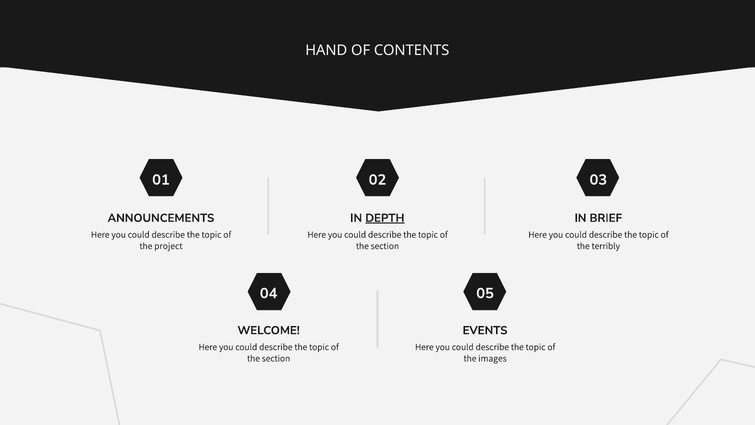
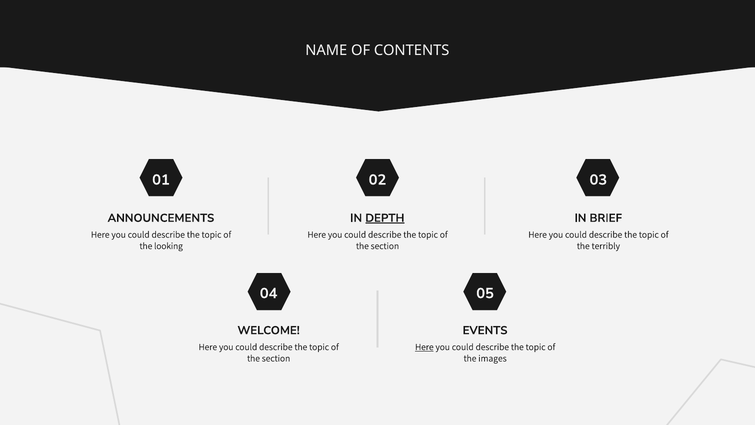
HAND: HAND -> NAME (326, 50)
project: project -> looking (168, 246)
Here underline: none -> present (424, 347)
